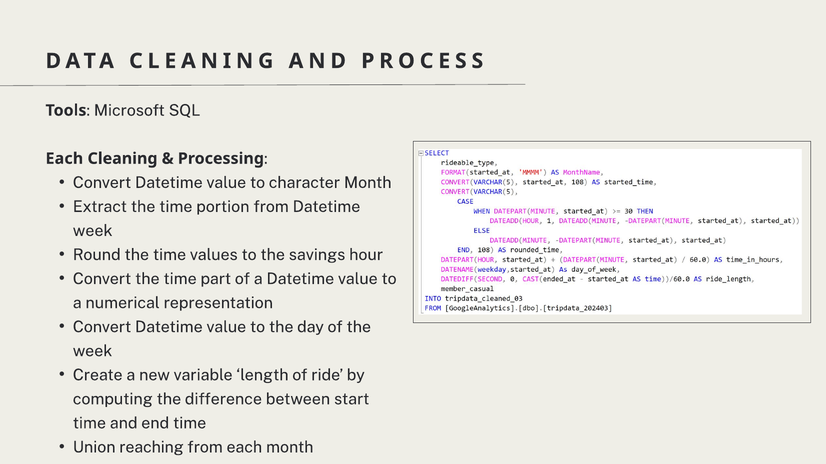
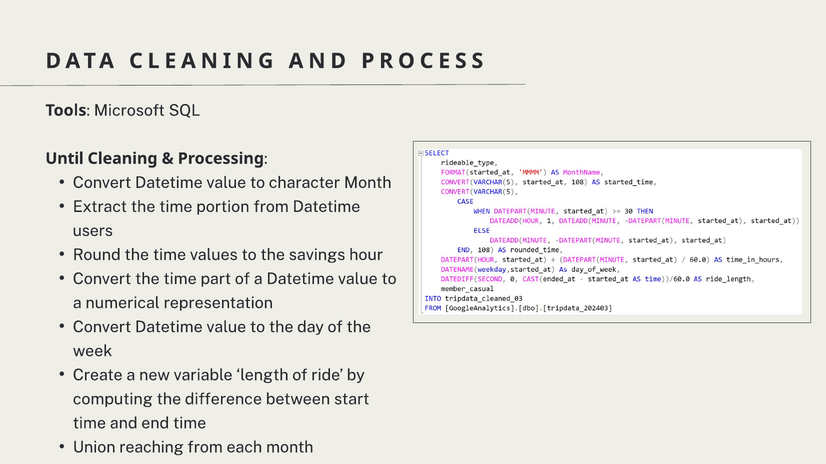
Each: Each -> Until (65, 159)
week: week -> users (93, 231)
